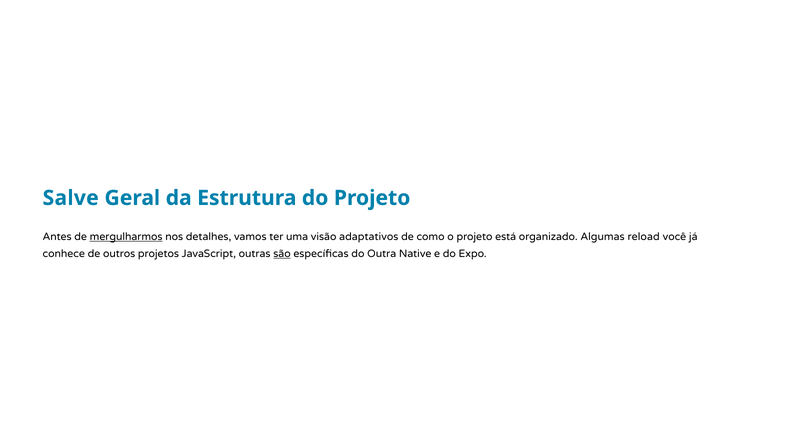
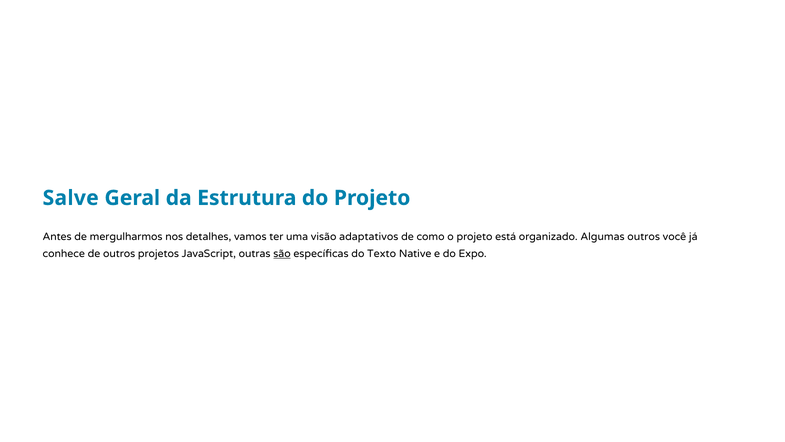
mergulharmos underline: present -> none (126, 236)
Algumas reload: reload -> outros (644, 236)
Outra: Outra -> Texto (382, 253)
